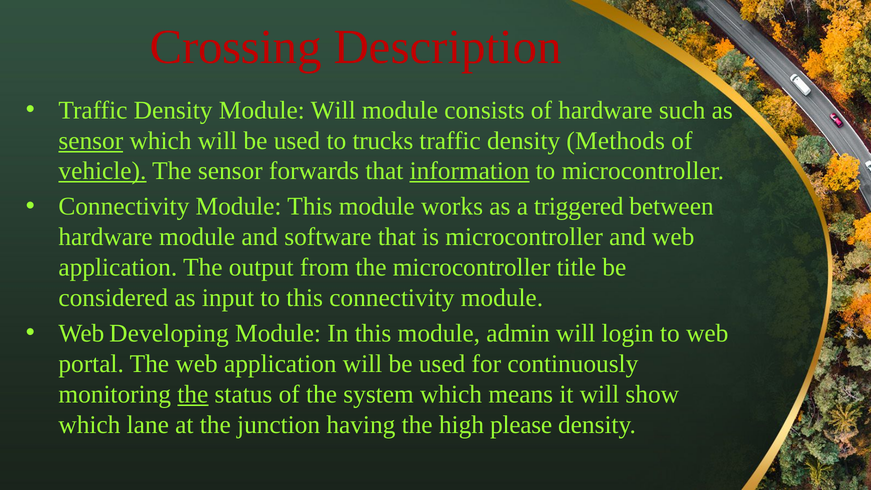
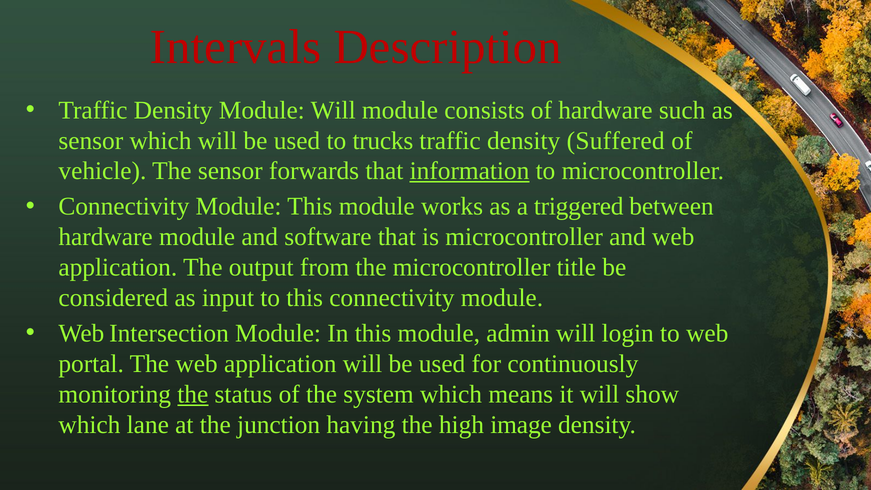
Crossing: Crossing -> Intervals (236, 47)
sensor underline: present -> none (91, 141)
Methods: Methods -> Suffered (616, 141)
vehicle underline: present -> none (102, 171)
Developing: Developing -> Intersection (169, 333)
please: please -> image (521, 425)
